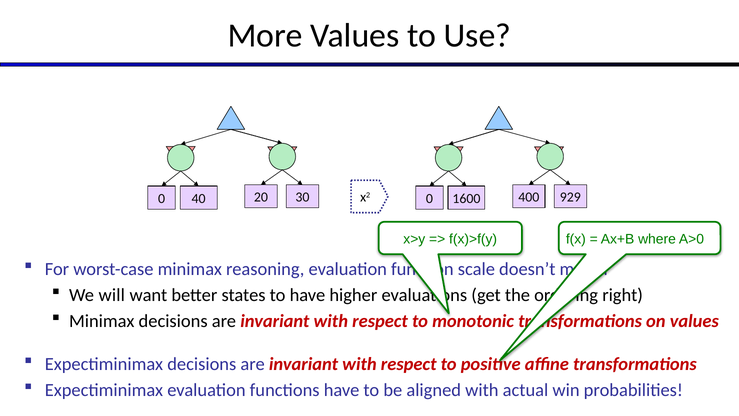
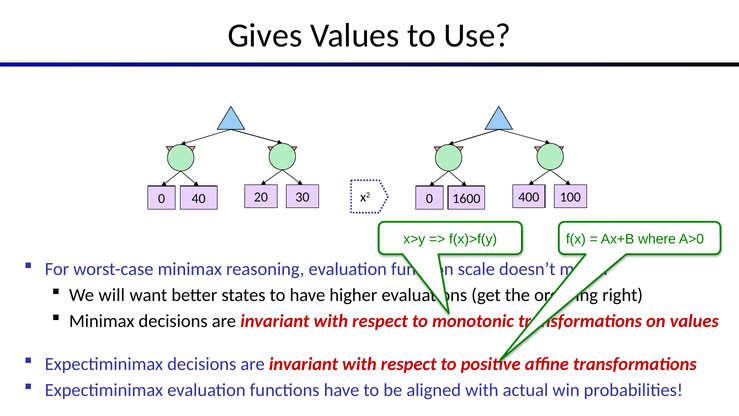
More: More -> Gives (265, 35)
929: 929 -> 100 (570, 197)
